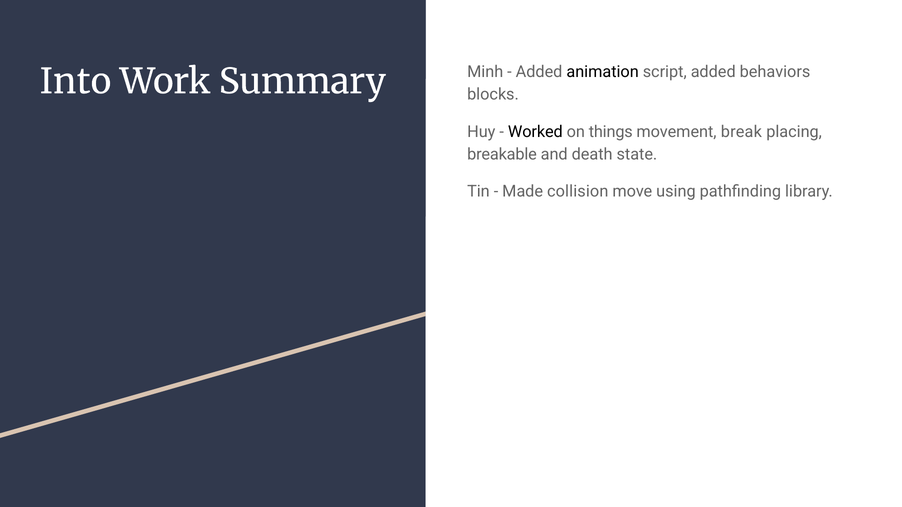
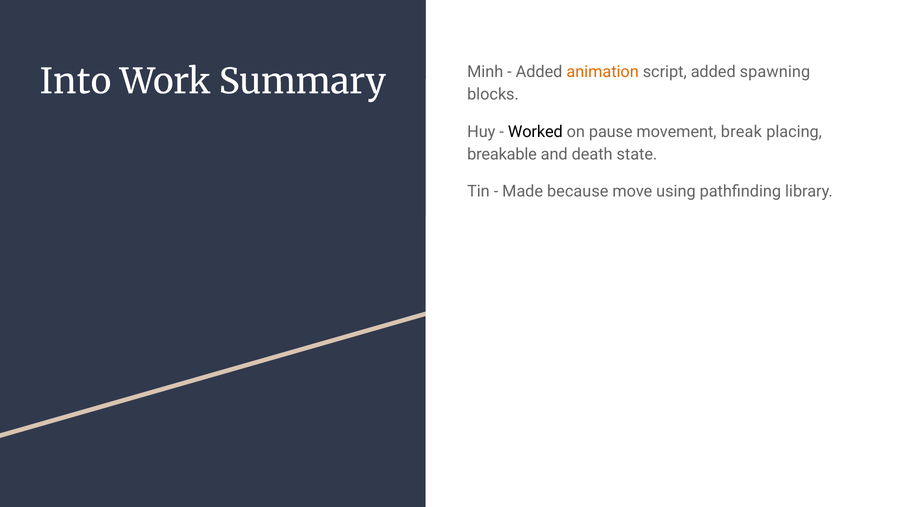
animation colour: black -> orange (603, 72)
behaviors: behaviors -> spawning (775, 72)
things: things -> pause (611, 132)
collision: collision -> because (578, 192)
